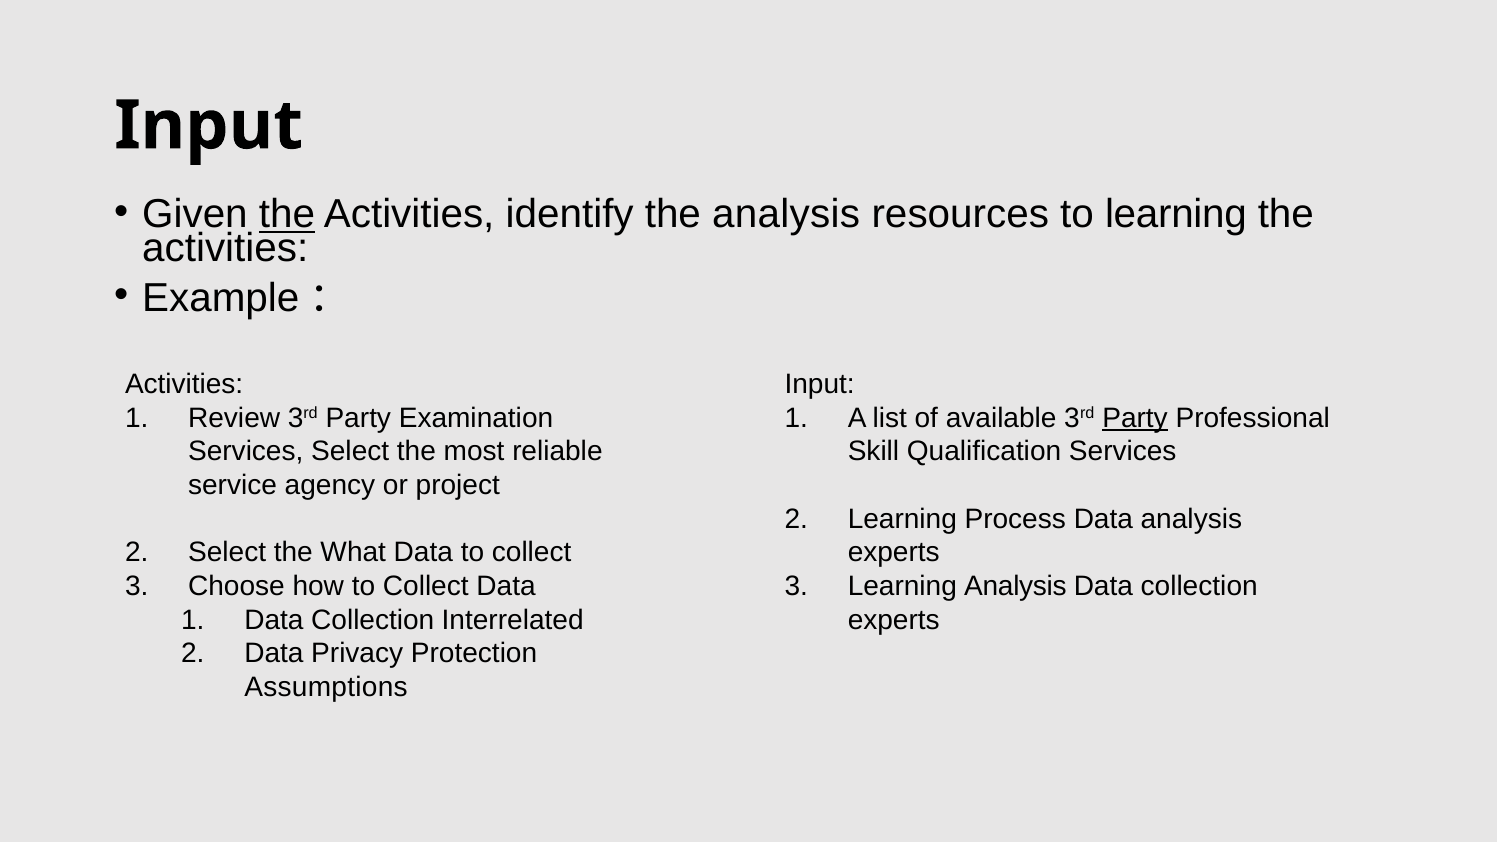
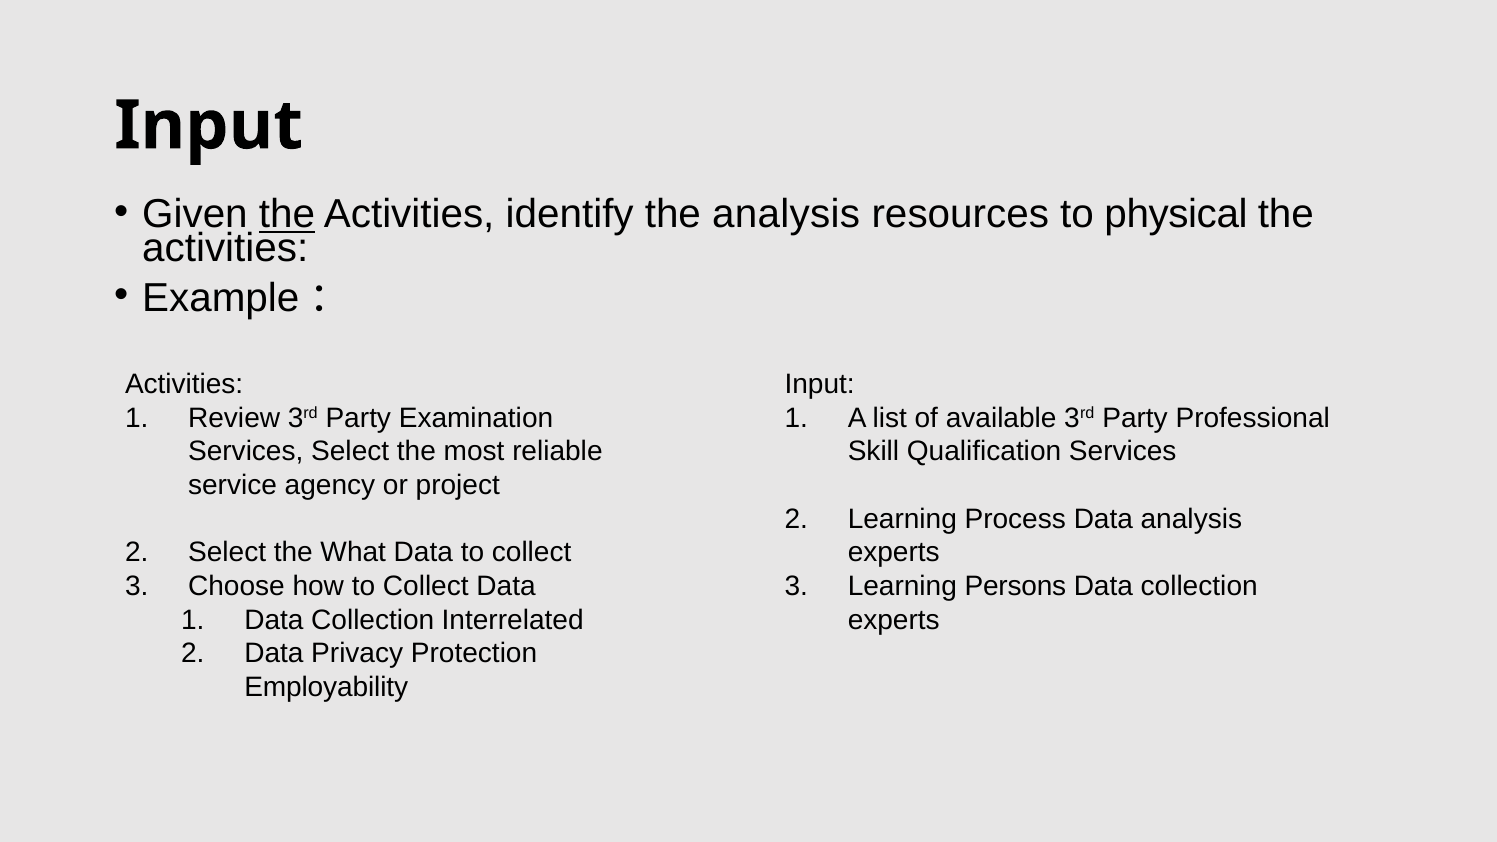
to learning: learning -> physical (1176, 214)
Party underline: present -> none (1135, 418)
Learning Analysis: Analysis -> Persons (1015, 586)
Assumptions: Assumptions -> Employability (326, 687)
